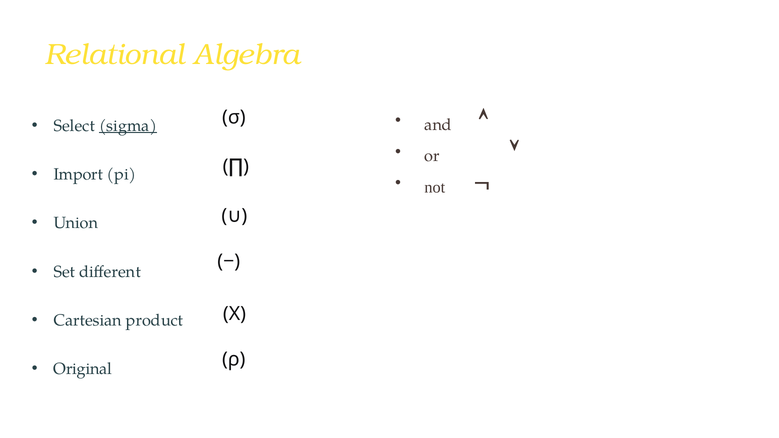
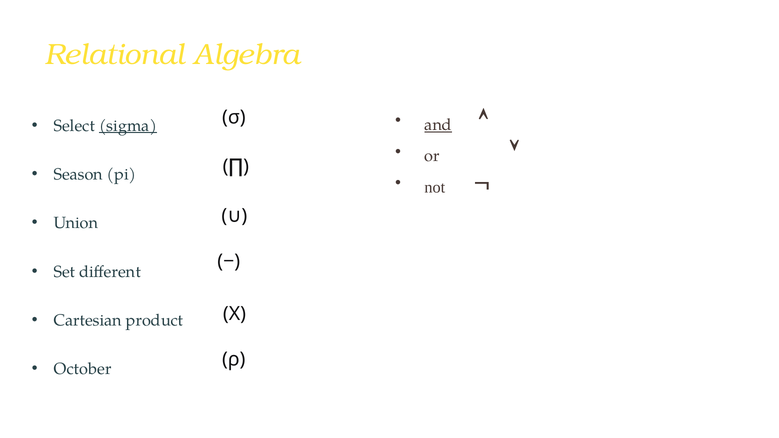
and underline: none -> present (438, 125)
Import: Import -> Season (78, 174)
Original: Original -> October (83, 369)
